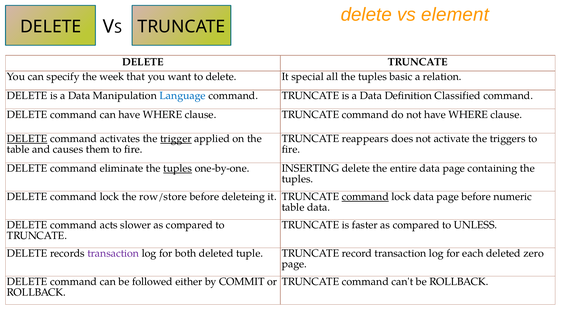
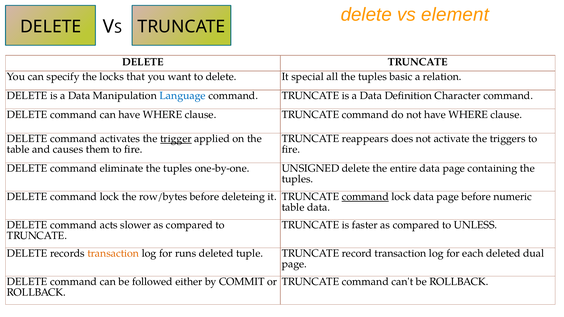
week: week -> locks (112, 77)
Classified: Classified -> Character (458, 96)
DELETE underline: present -> none (27, 139)
tuples underline: present -> none (178, 169)
INSERTING: INSERTING -> UNSIGNED (311, 169)
row/store: row/store -> row/bytes (163, 197)
transaction colour: purple -> orange (113, 254)
both: both -> runs (186, 254)
zero: zero -> dual (534, 254)
